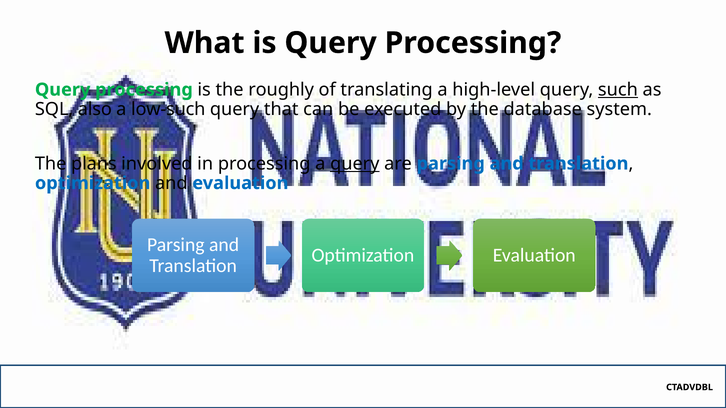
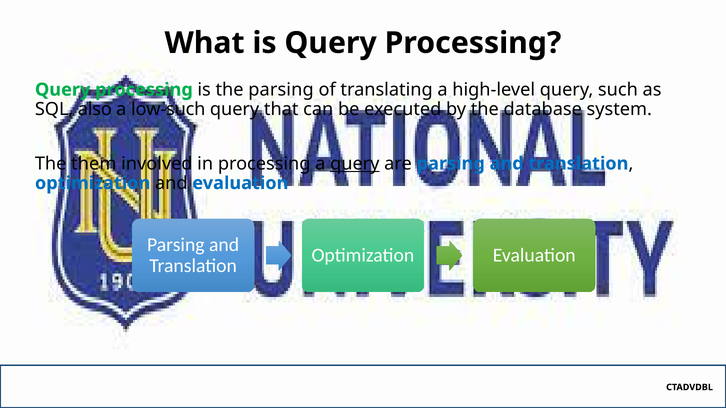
the roughly: roughly -> parsing (281, 90)
such underline: present -> none (618, 90)
plans: plans -> them (94, 164)
